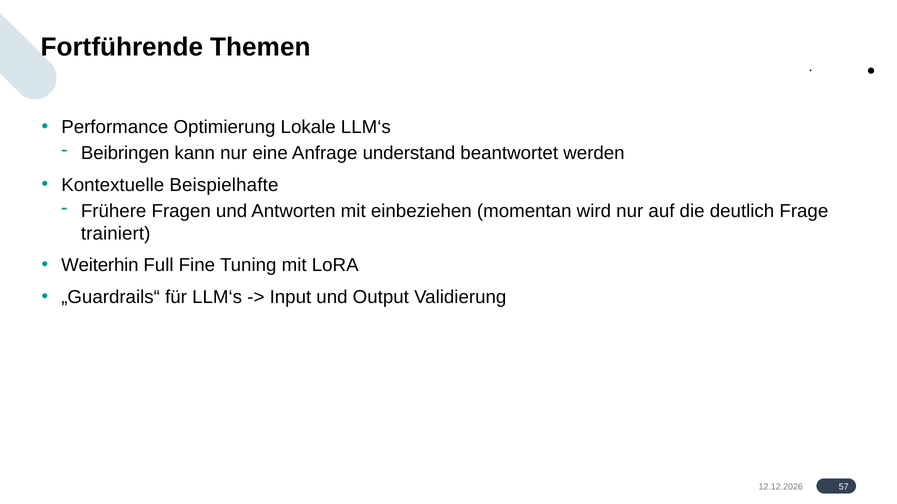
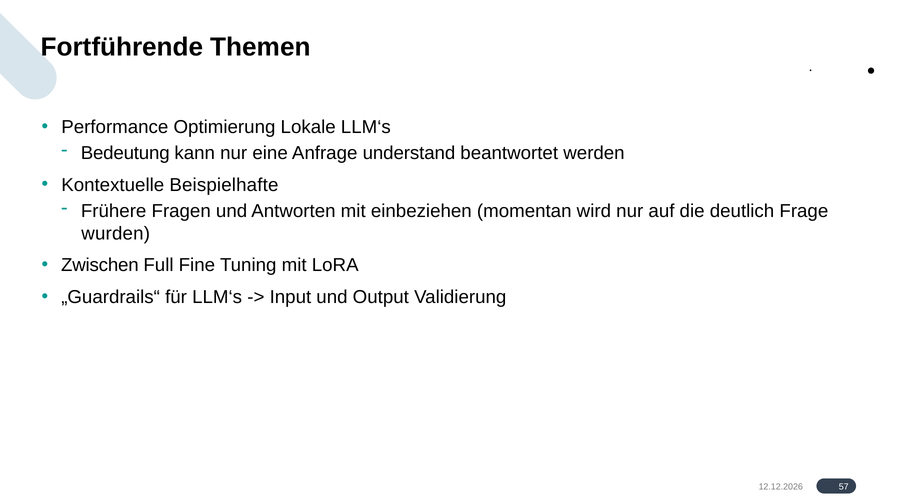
Beibringen: Beibringen -> Bedeutung (125, 153)
trainiert: trainiert -> wurden (116, 234)
Weiterhin: Weiterhin -> Zwischen (100, 265)
